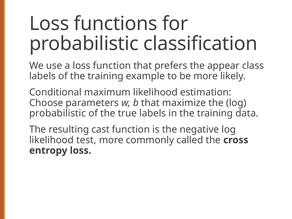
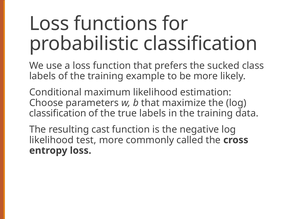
appear: appear -> sucked (223, 66)
probabilistic: probabilistic -> classification (58, 113)
